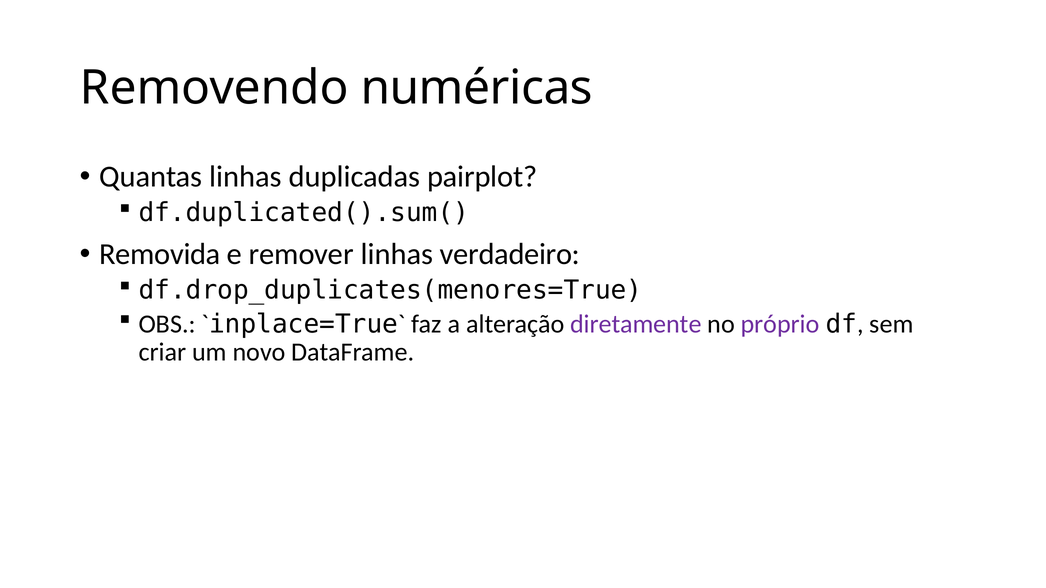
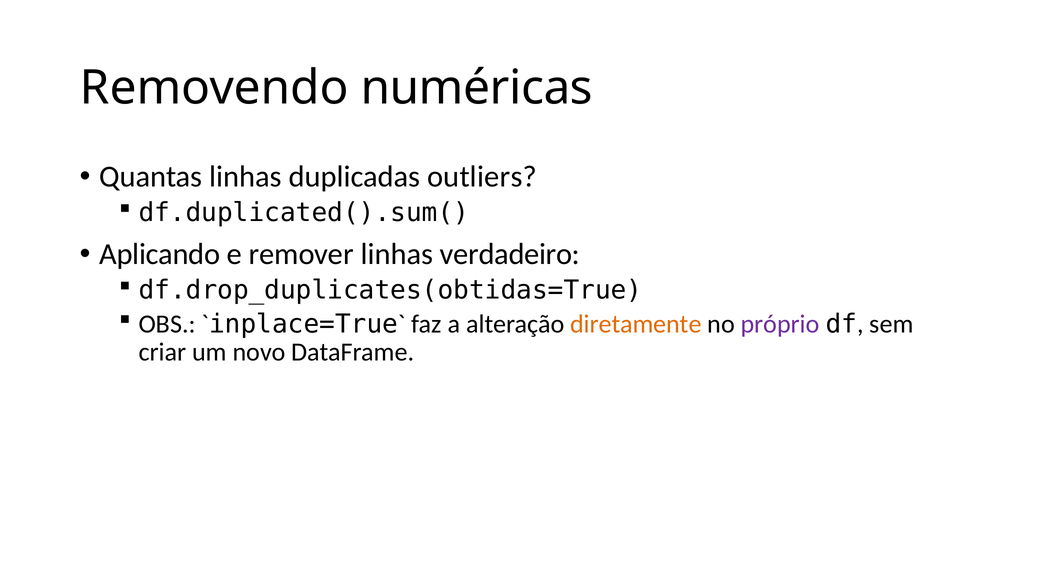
pairplot: pairplot -> outliers (482, 177)
Removida: Removida -> Aplicando (160, 254)
df.drop_duplicates(menores=True: df.drop_duplicates(menores=True -> df.drop_duplicates(obtidas=True (390, 290)
diretamente colour: purple -> orange (636, 324)
